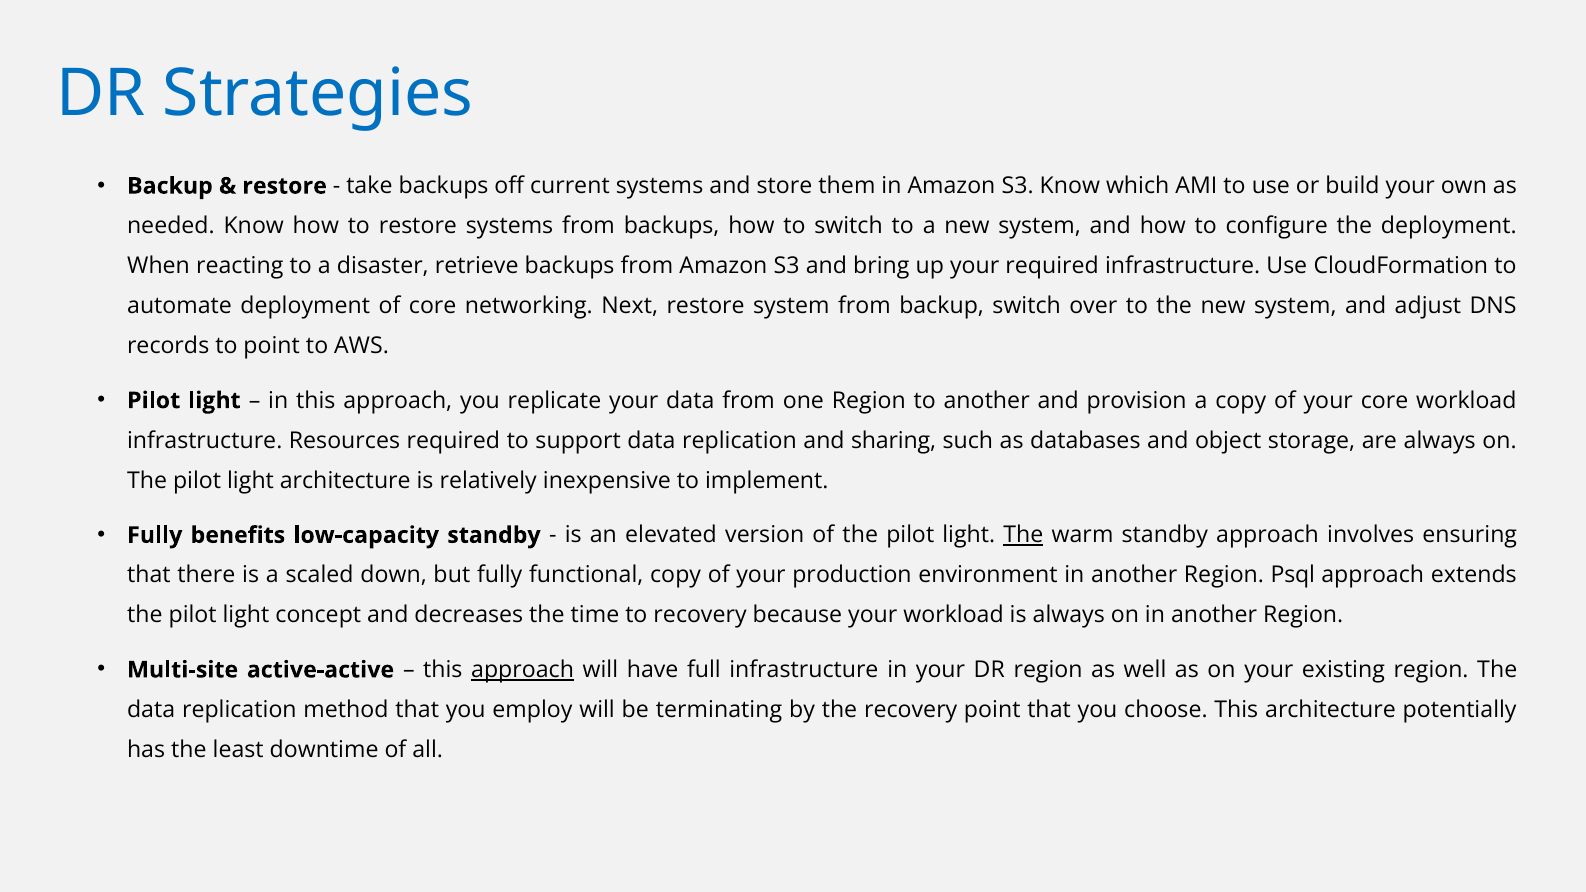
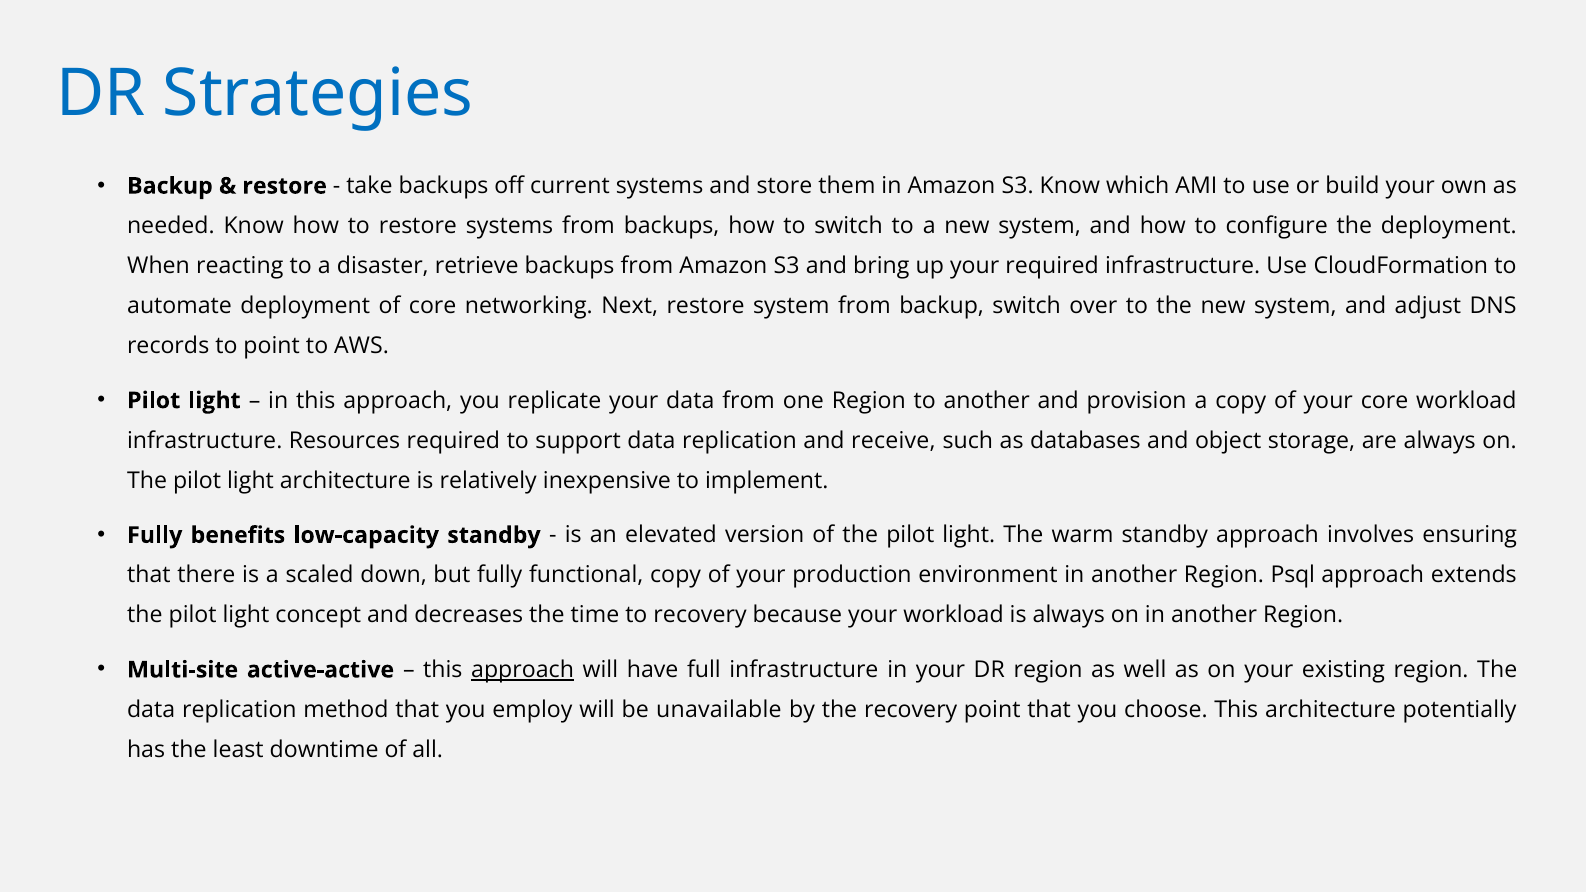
sharing: sharing -> receive (893, 441)
The underline: present -> none (1023, 535)
terminating: terminating -> unavailable (719, 710)
